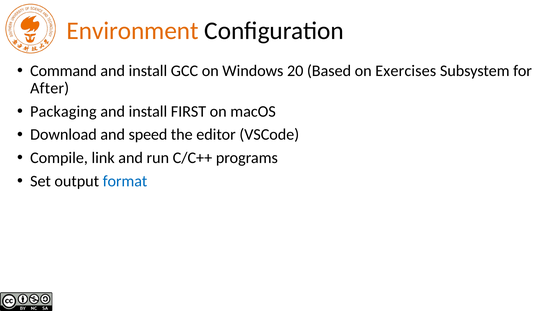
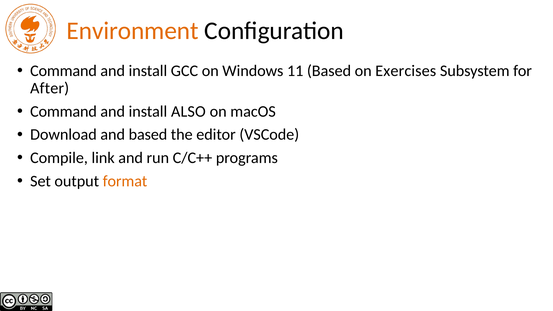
20: 20 -> 11 (295, 71)
Packaging: Packaging -> Command (64, 111)
FIRST: FIRST -> ALSO (188, 111)
and speed: speed -> based (148, 135)
format colour: blue -> orange (125, 181)
